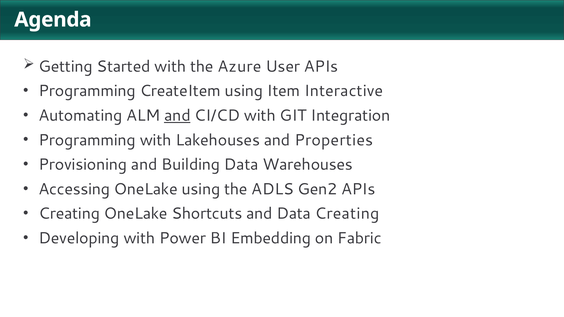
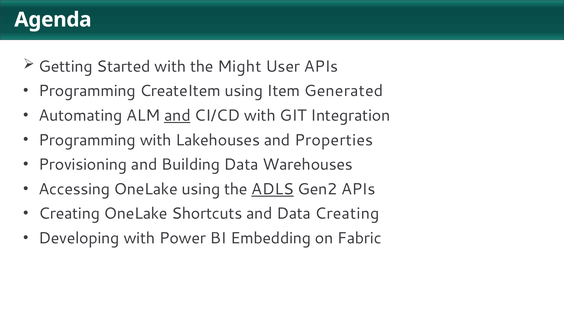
Azure: Azure -> Might (239, 66)
Interactive: Interactive -> Generated (344, 91)
ADLS underline: none -> present (273, 189)
